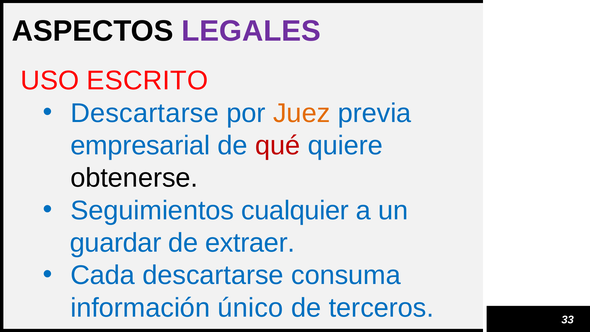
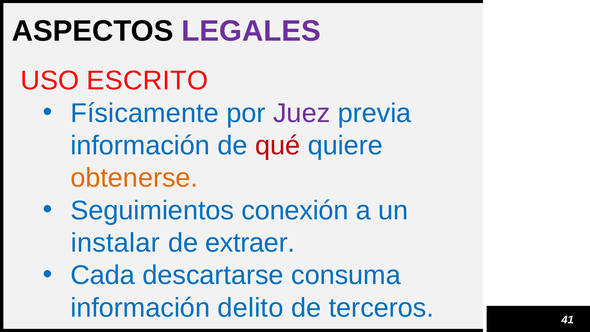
Descartarse: Descartarse -> Físicamente (145, 113)
Juez colour: orange -> purple (302, 113)
empresarial: empresarial -> información (140, 145)
obtenerse colour: black -> orange (134, 178)
cualquier: cualquier -> conexión (295, 210)
guardar: guardar -> instalar (115, 243)
único: único -> delito (250, 308)
33: 33 -> 41 (568, 320)
